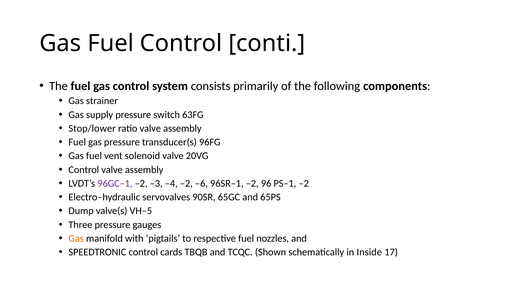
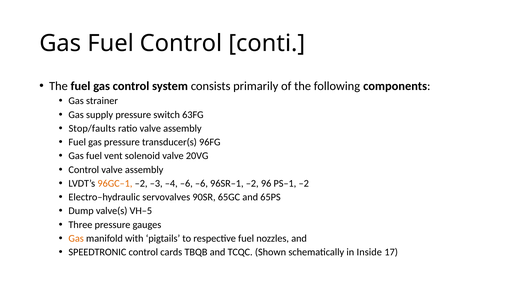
Stop/lower: Stop/lower -> Stop/faults (92, 128)
96GC–1 colour: purple -> orange (115, 183)
–4 –2: –2 -> –6 (186, 183)
